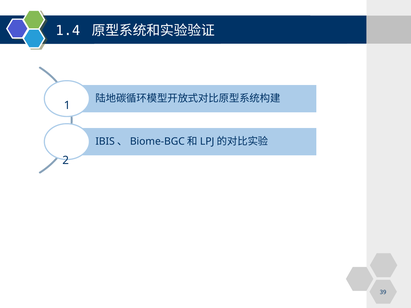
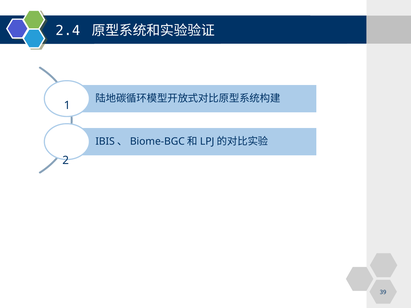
1.4: 1.4 -> 2.4 (68, 31)
